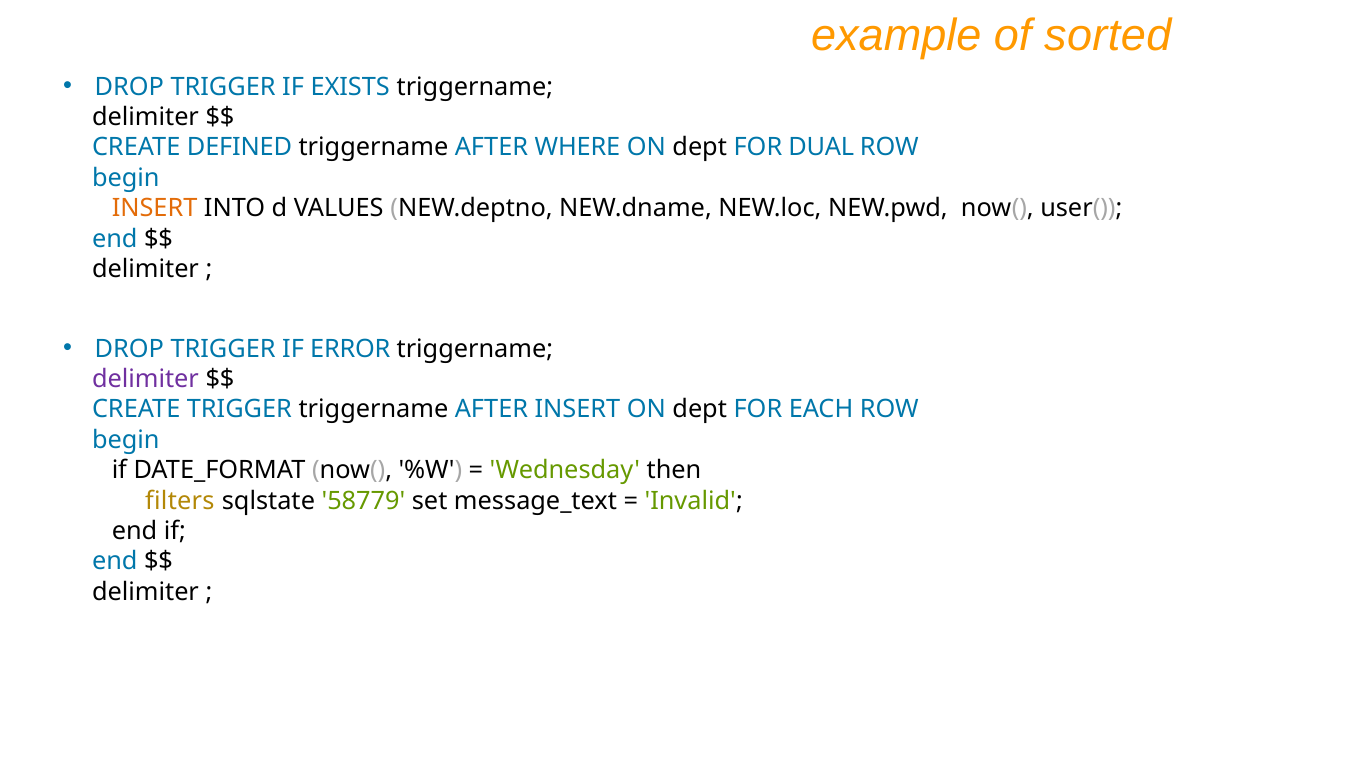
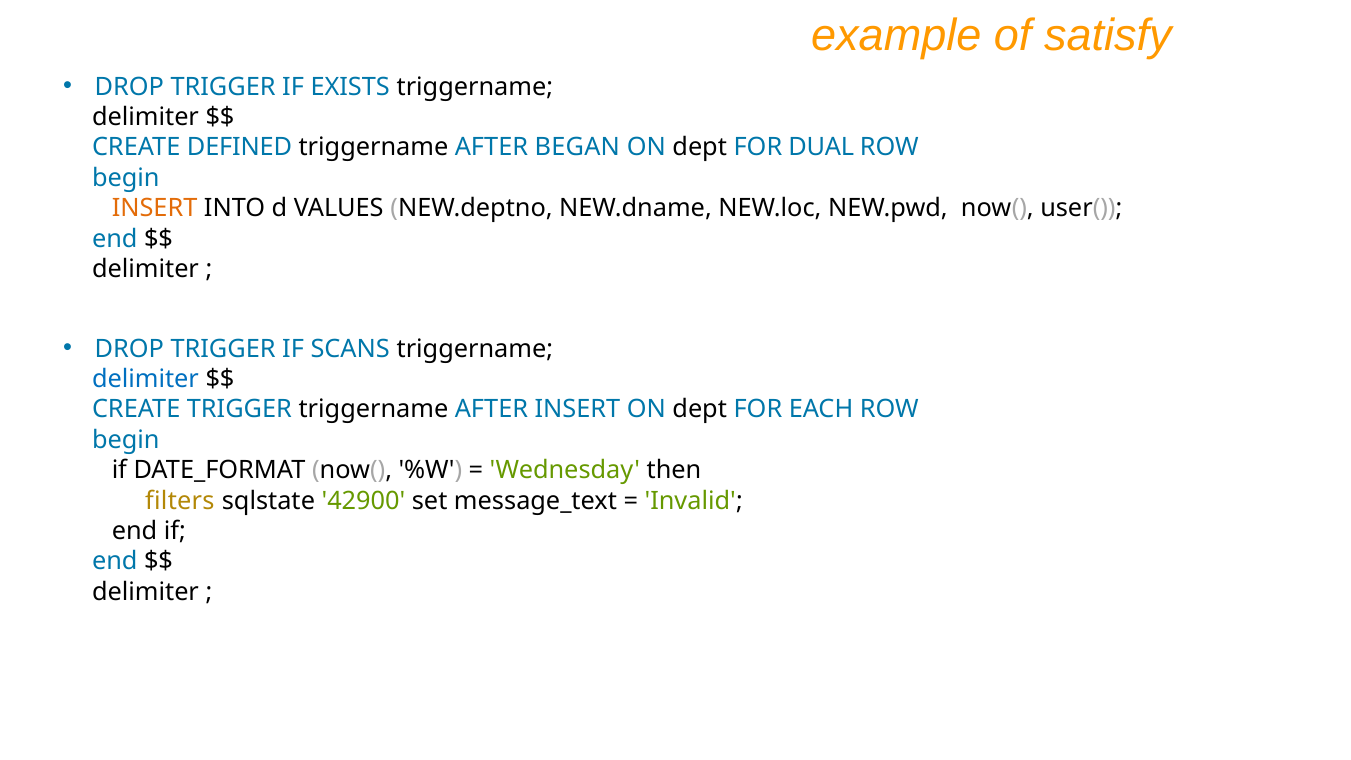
sorted: sorted -> satisfy (1108, 35)
WHERE: WHERE -> BEGAN (577, 148)
ERROR: ERROR -> SCANS (350, 349)
delimiter colour: purple -> blue (146, 379)
58779: 58779 -> 42900 (363, 501)
